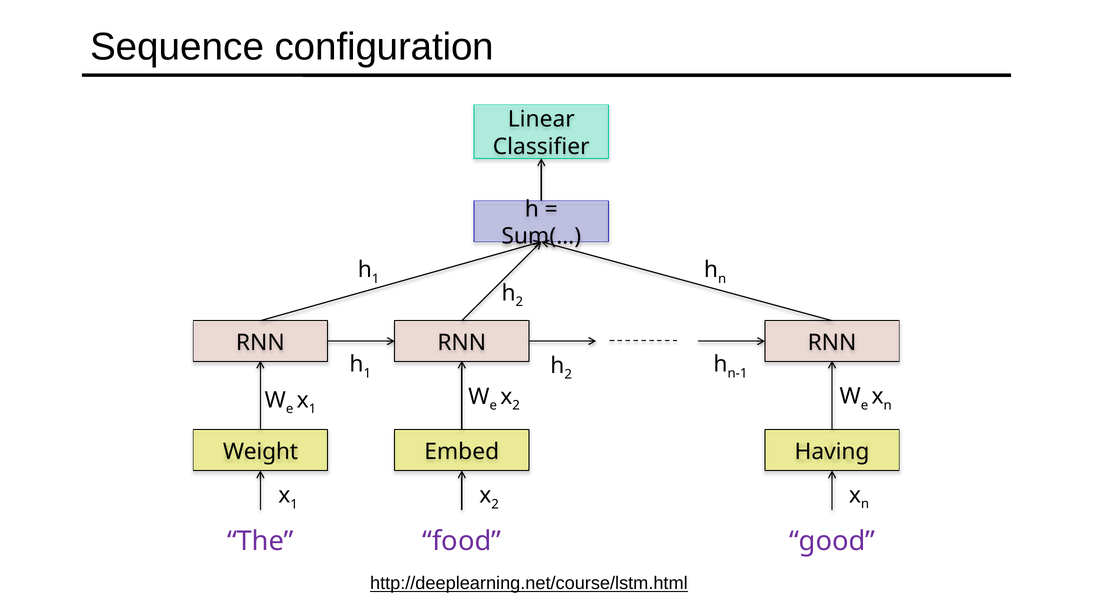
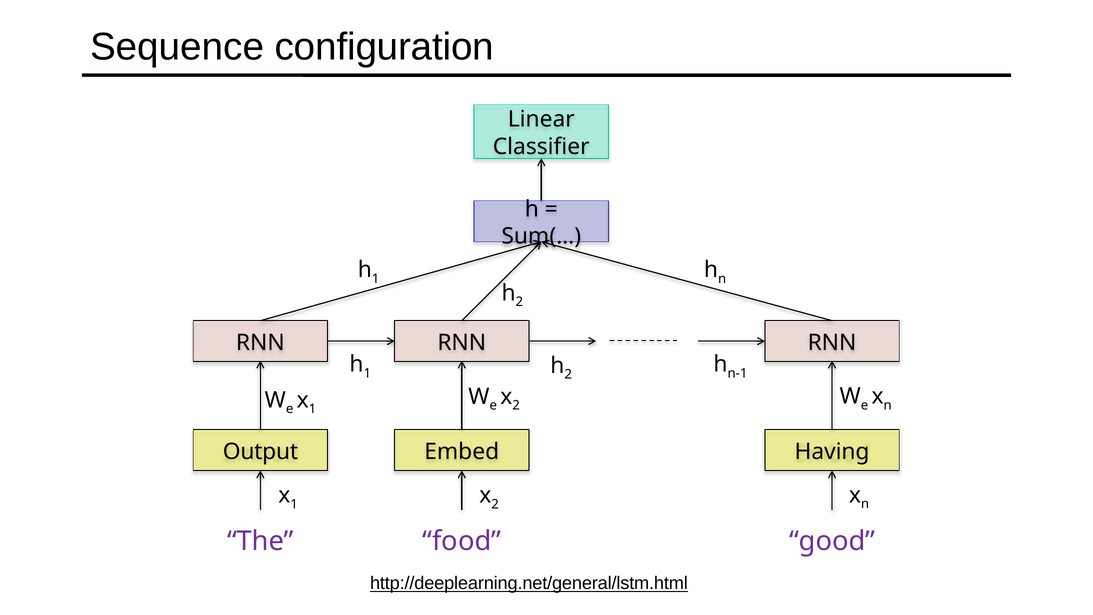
Weight: Weight -> Output (260, 451)
http://deeplearning.net/course/lstm.html: http://deeplearning.net/course/lstm.html -> http://deeplearning.net/general/lstm.html (529, 583)
